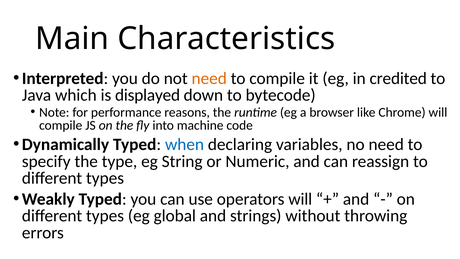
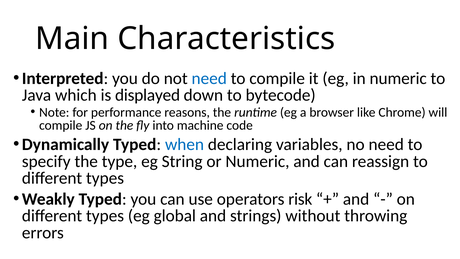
need colour: orange -> blue (209, 78)
in credited: credited -> numeric (398, 78)
operators will: will -> risk (300, 199)
